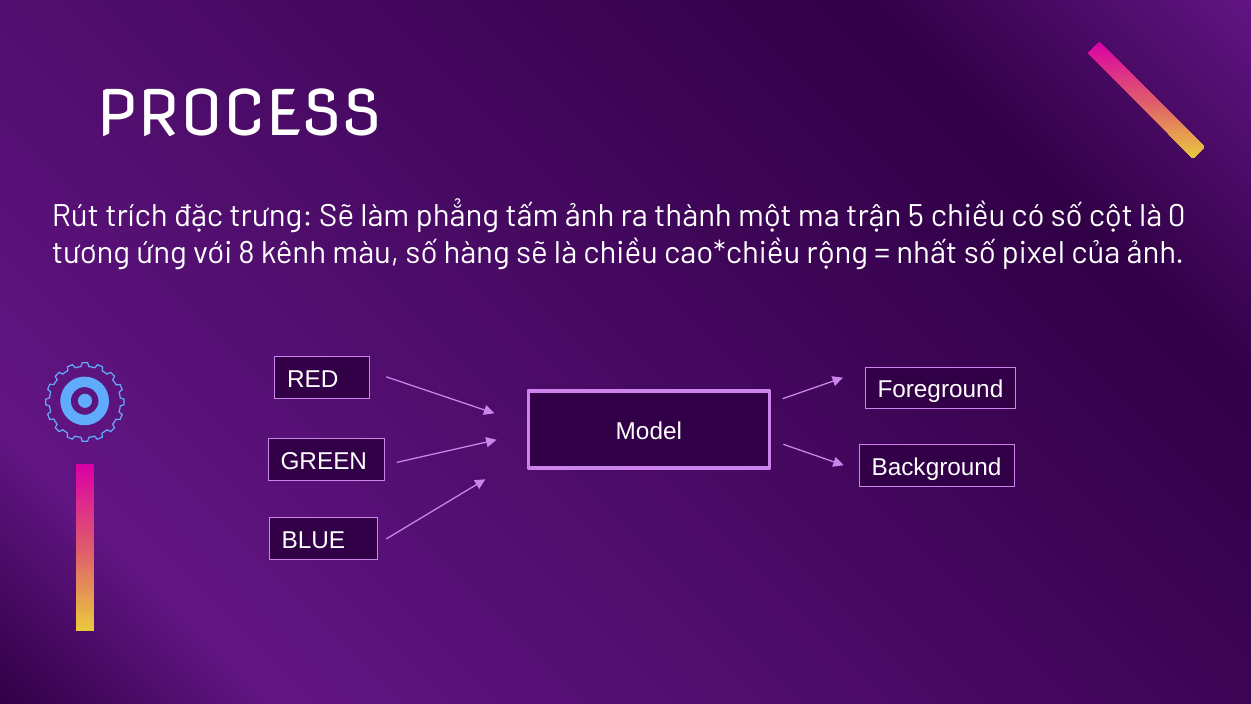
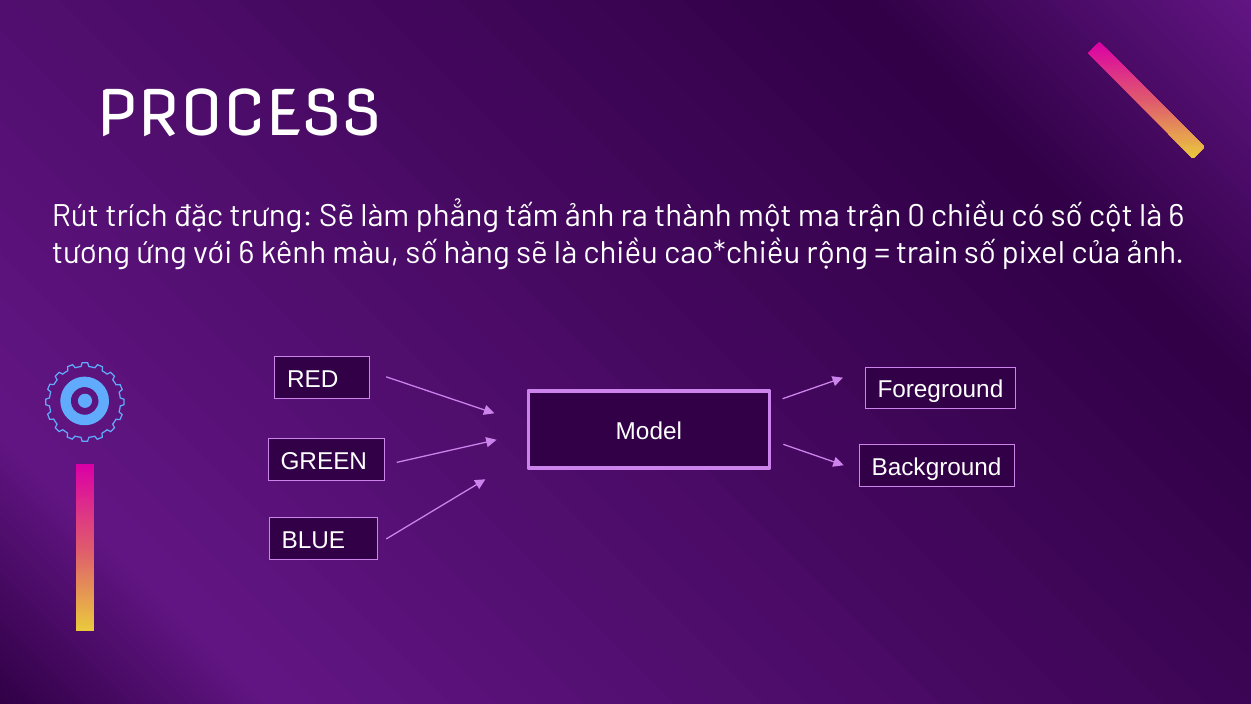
5: 5 -> 0 (916, 216)
là 0: 0 -> 6 (1176, 216)
với 8: 8 -> 6 (247, 254)
nhất: nhất -> train (927, 254)
